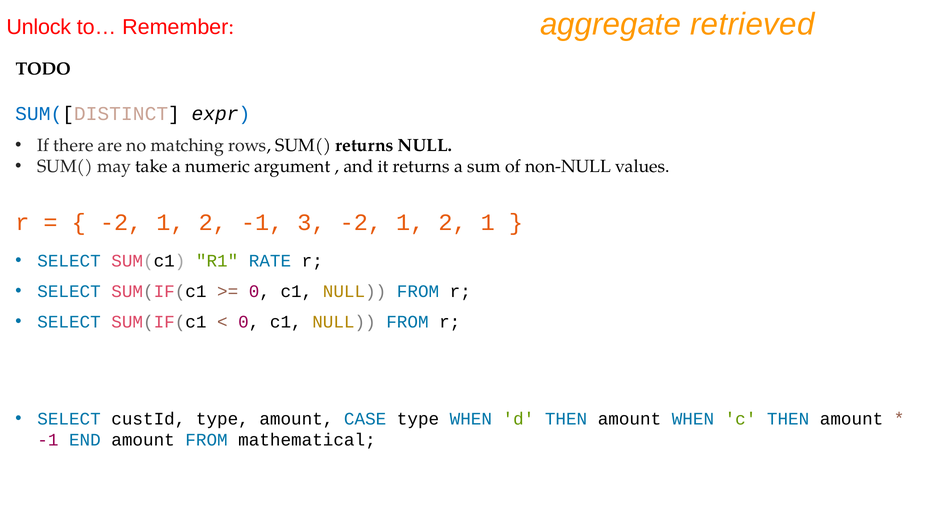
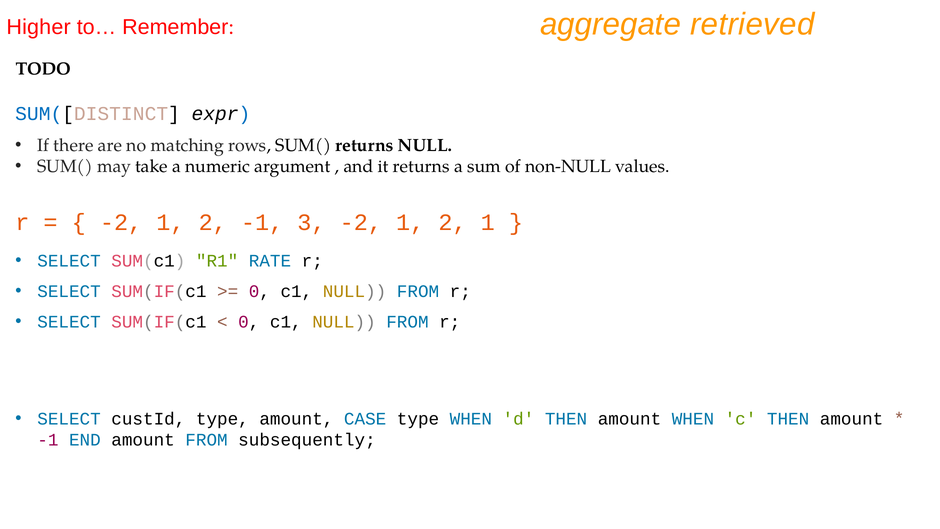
Unlock: Unlock -> Higher (39, 27)
mathematical: mathematical -> subsequently (307, 440)
